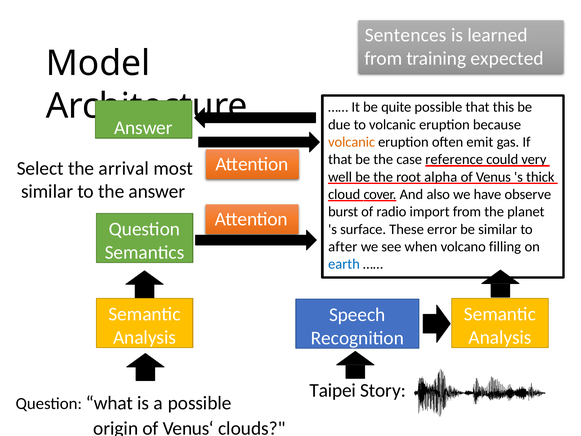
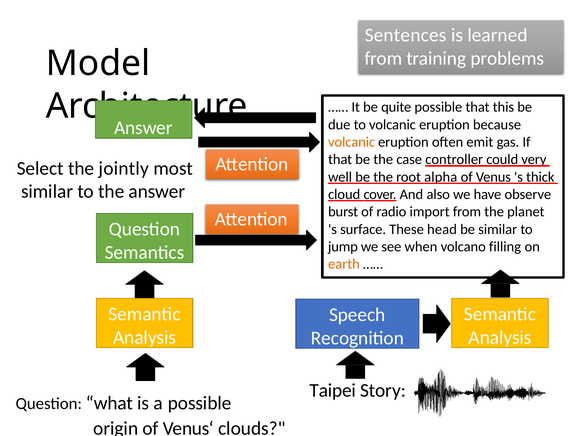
expected: expected -> problems (507, 58)
reference: reference -> controller (454, 159)
arrival: arrival -> jointly (124, 168)
error: error -> head (442, 229)
after: after -> jump (343, 247)
earth colour: blue -> orange (344, 264)
